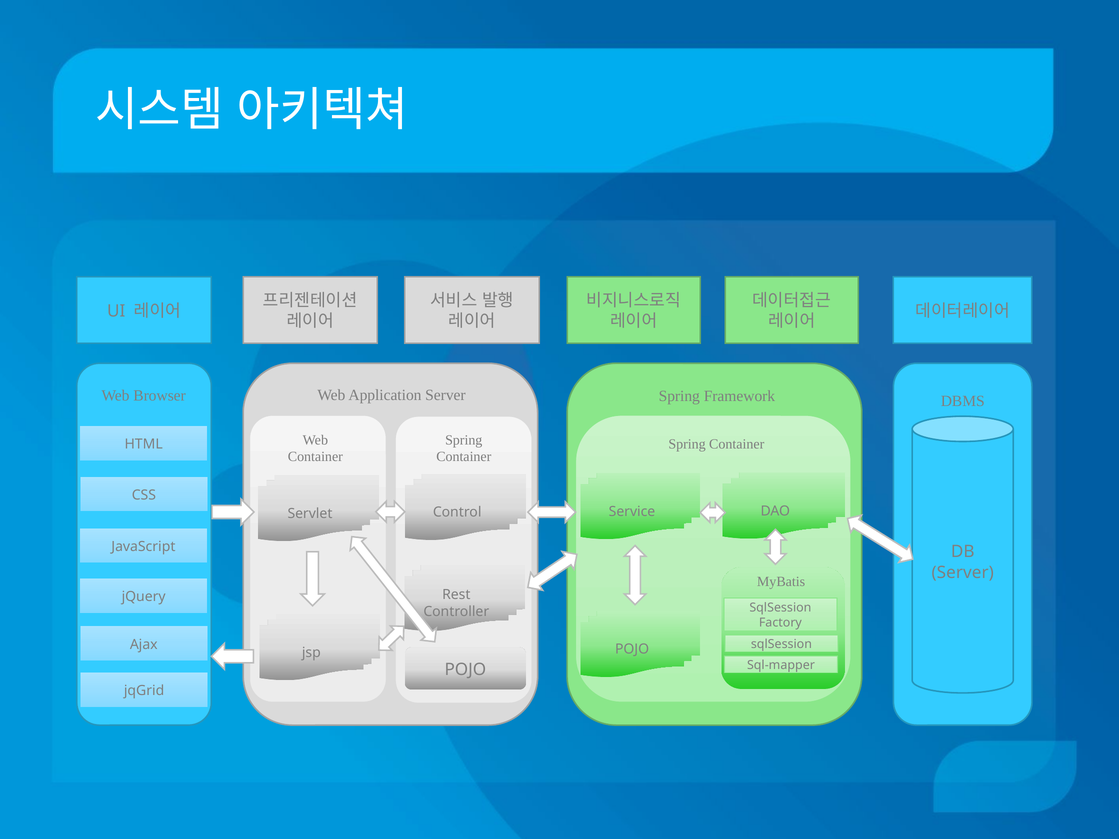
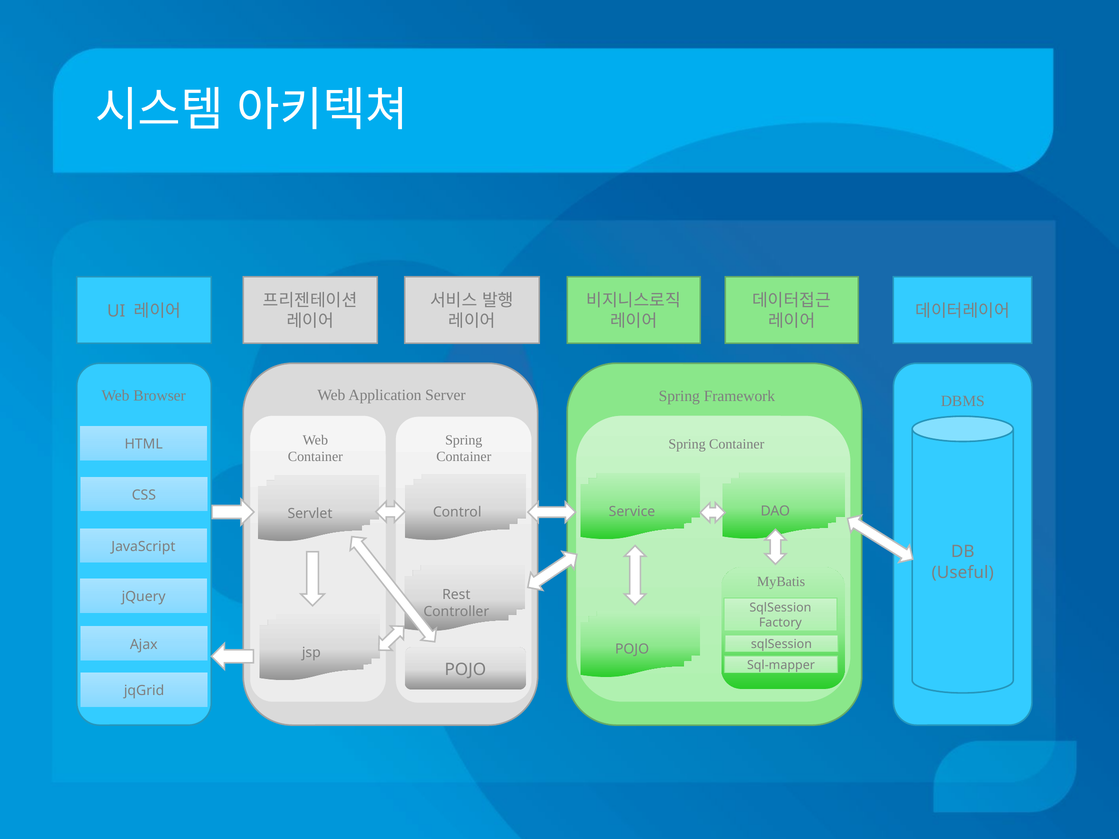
Server: Server -> Useful (963, 573)
